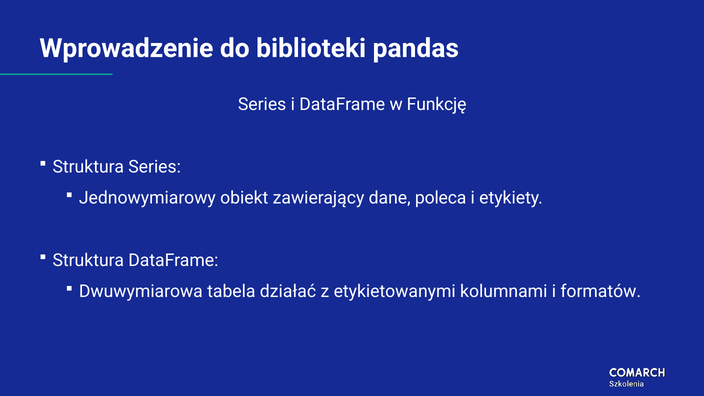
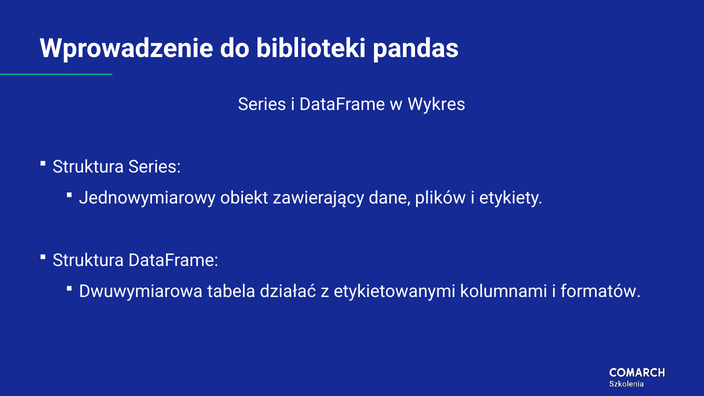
Funkcję: Funkcję -> Wykres (436, 104)
poleca: poleca -> plików (441, 198)
